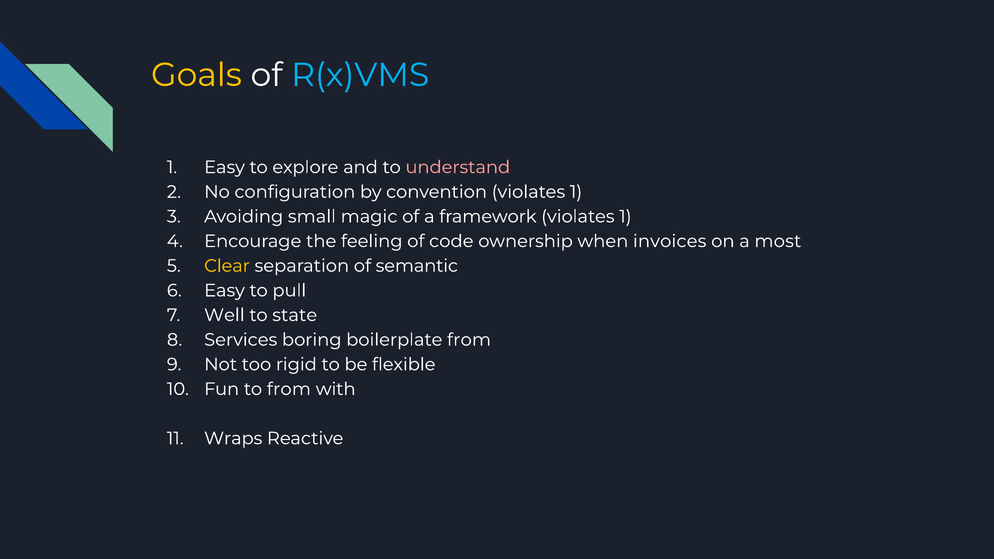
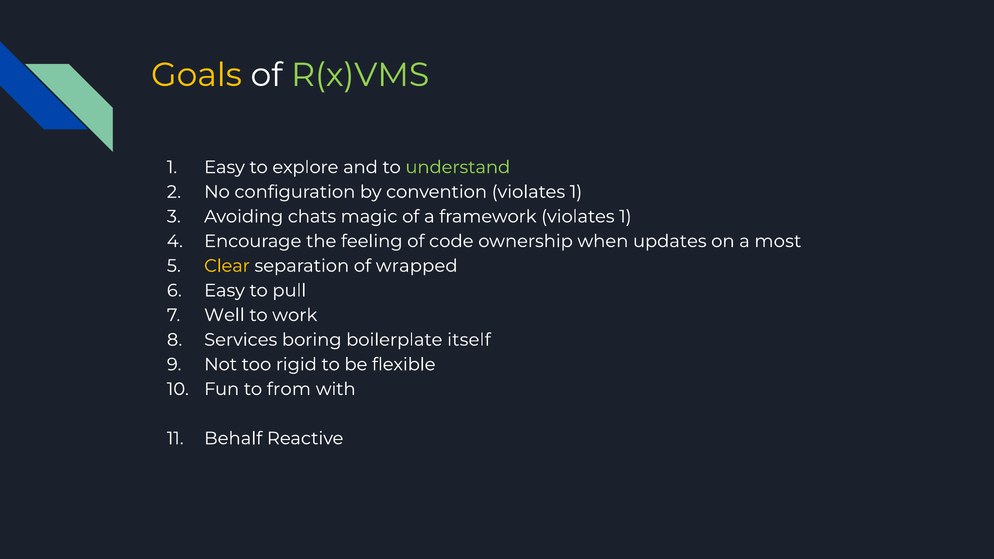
R(x)VMS colour: light blue -> light green (360, 75)
understand colour: pink -> light green (458, 167)
small: small -> chats (312, 217)
invoices: invoices -> updates (670, 241)
semantic: semantic -> wrapped (417, 266)
state: state -> work (295, 315)
boilerplate from: from -> itself (469, 340)
Wraps: Wraps -> Behalf (233, 438)
